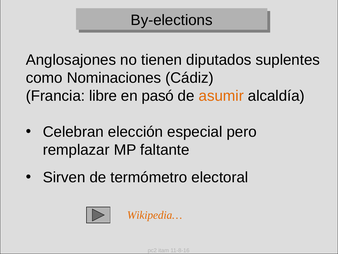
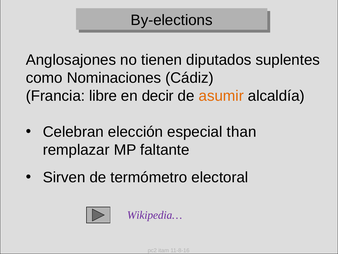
pasó: pasó -> decir (158, 96)
pero: pero -> than (242, 132)
Wikipedia… colour: orange -> purple (155, 215)
